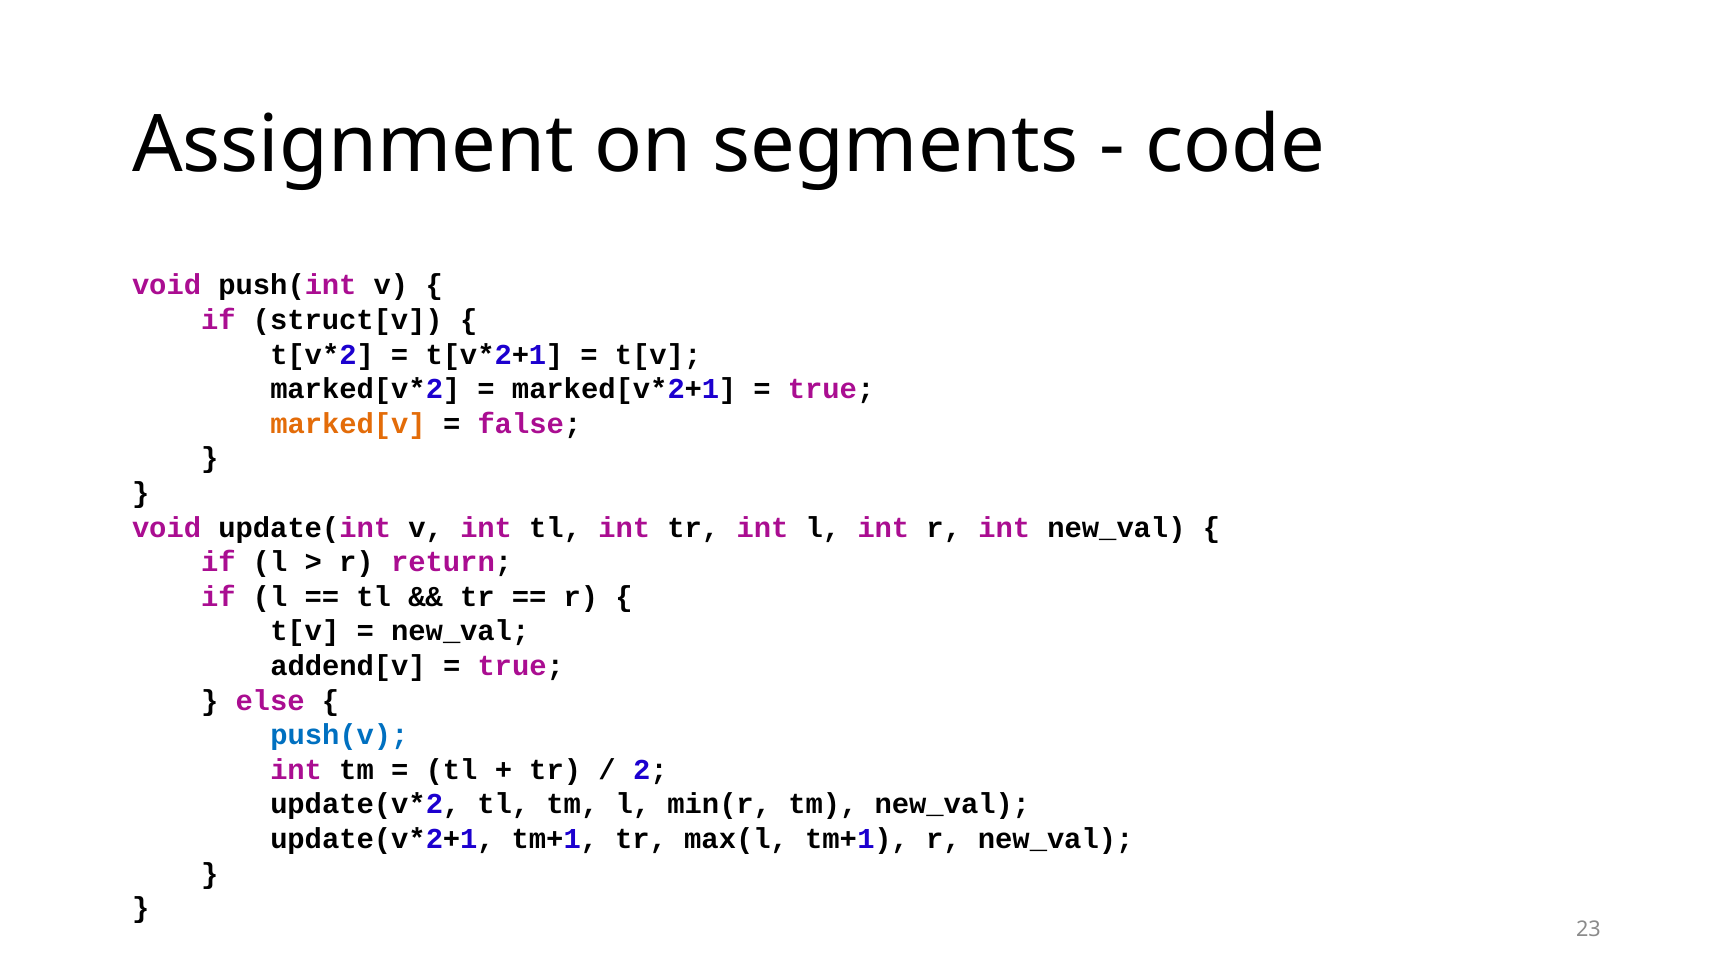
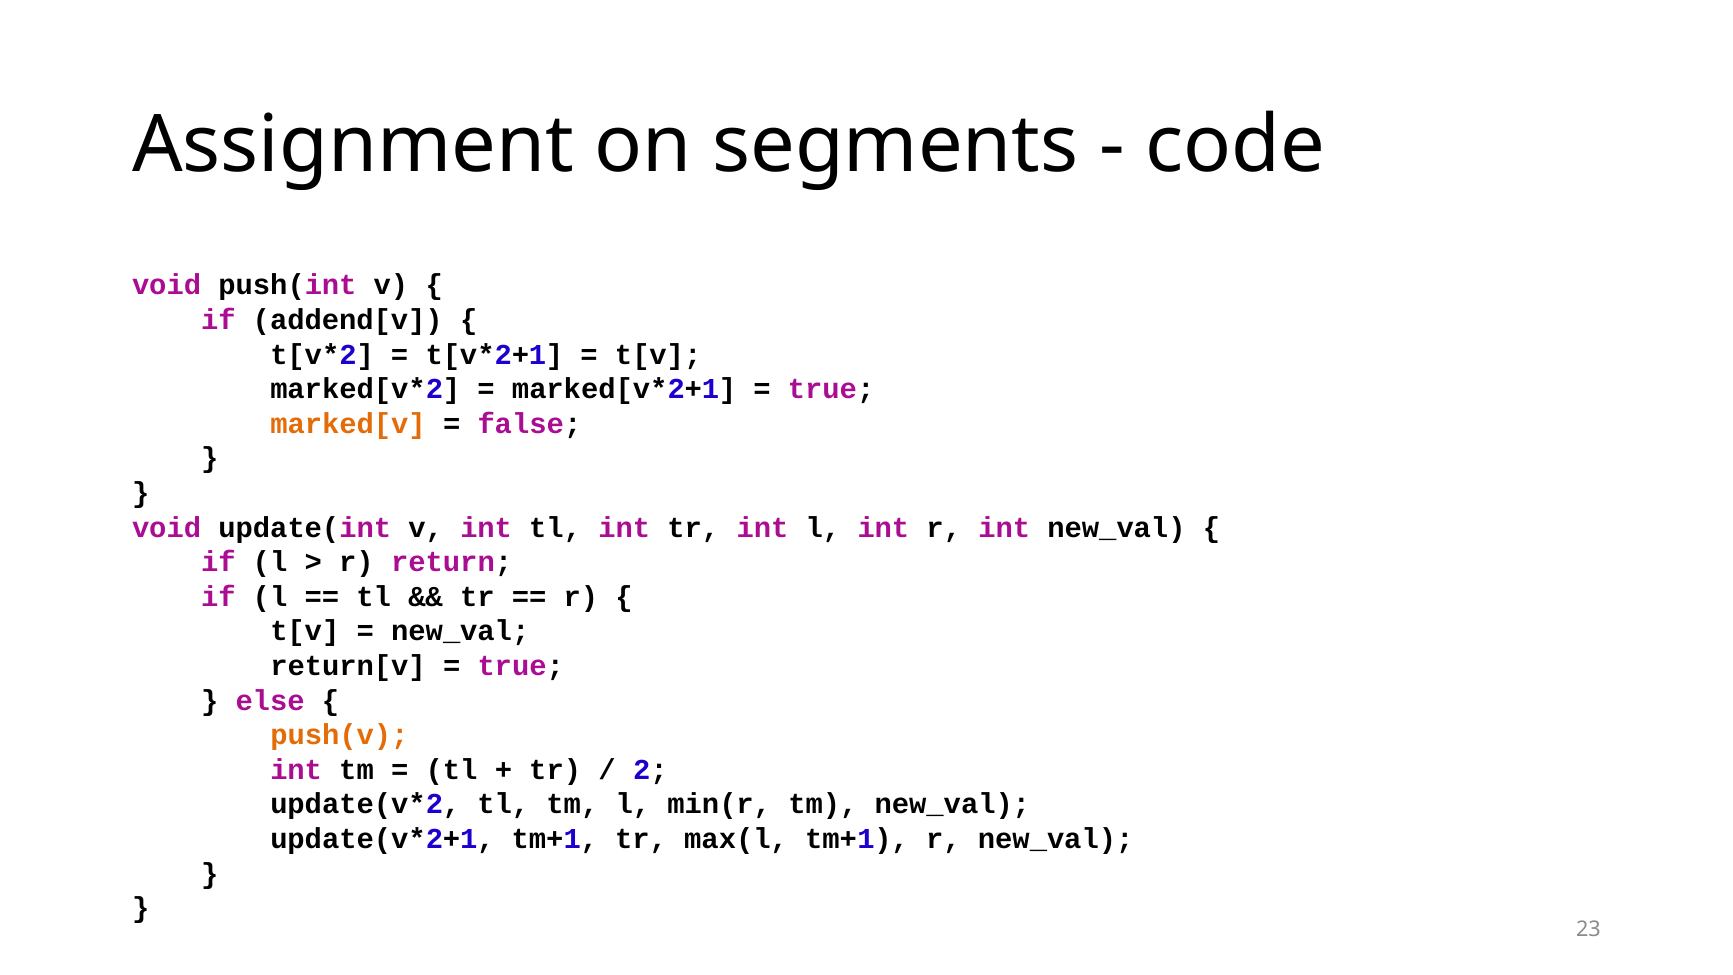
struct[v: struct[v -> addend[v (348, 320)
addend[v: addend[v -> return[v (348, 666)
push(v colour: blue -> orange (339, 735)
